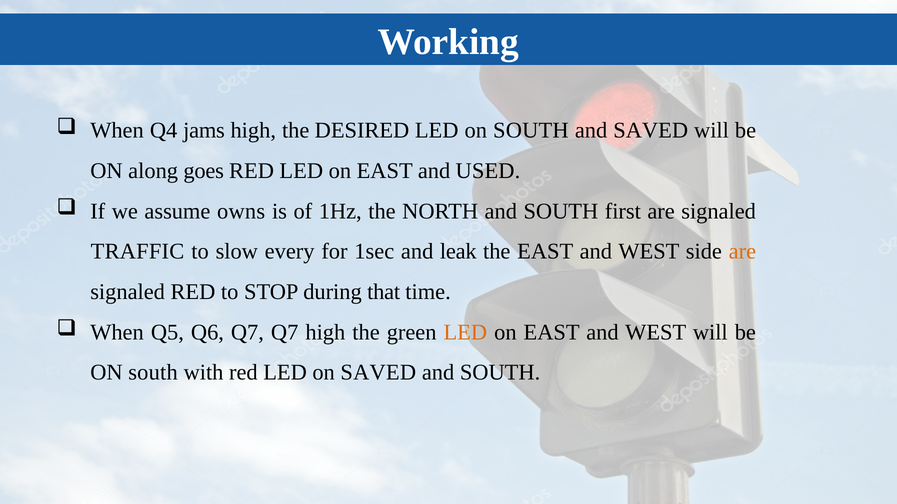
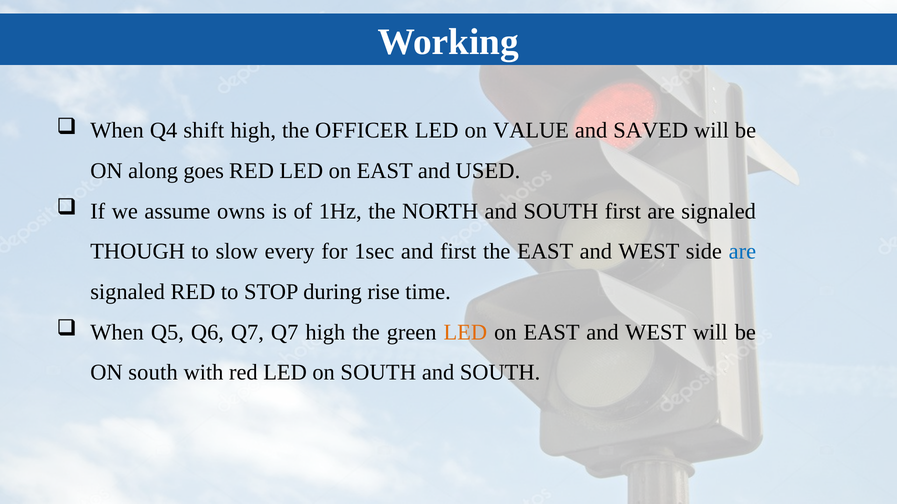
jams: jams -> shift (204, 131)
DESIRED: DESIRED -> OFFICER (362, 131)
LED on SOUTH: SOUTH -> VALUE (531, 131)
TRAFFIC: TRAFFIC -> THOUGH (138, 252)
and leak: leak -> first (458, 252)
are colour: orange -> blue (742, 252)
that: that -> rise (384, 292)
LED on SAVED: SAVED -> SOUTH (378, 373)
